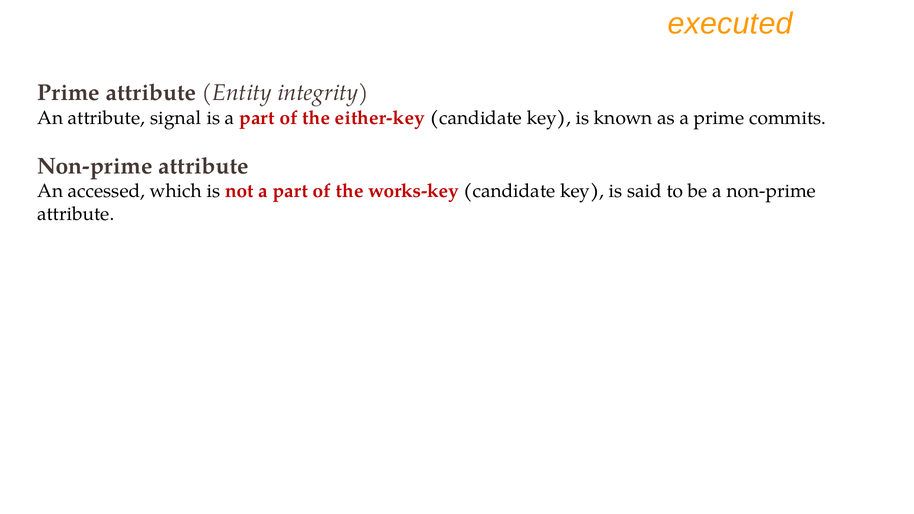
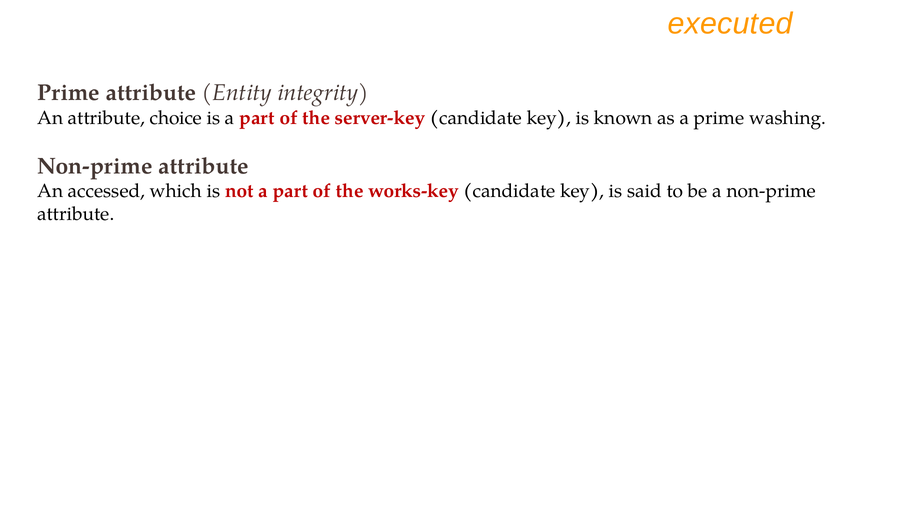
signal: signal -> choice (176, 118)
either-key: either-key -> server-key (380, 118)
commits: commits -> washing (788, 118)
